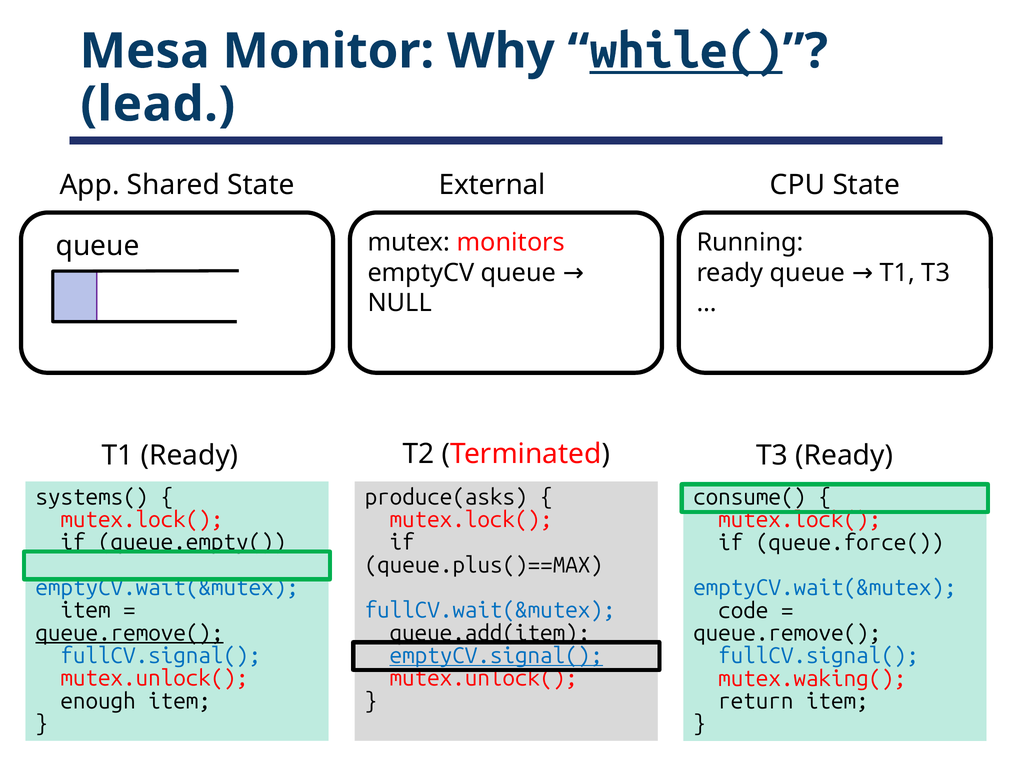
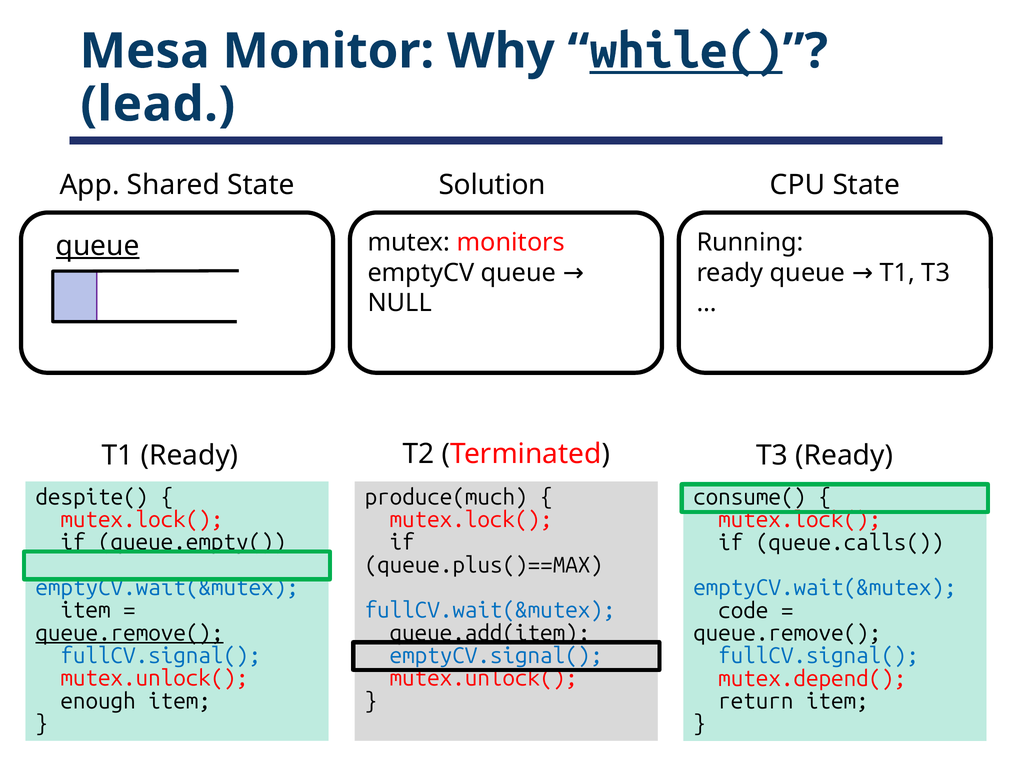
External: External -> Solution (492, 185)
queue underline: none -> present (98, 246)
systems(: systems( -> despite( (92, 497)
produce(asks: produce(asks -> produce(much (446, 497)
queue.force(: queue.force( -> queue.calls( (850, 543)
emptyCV.signal( underline: present -> none (496, 656)
mutex.waking(: mutex.waking( -> mutex.depend( (812, 679)
